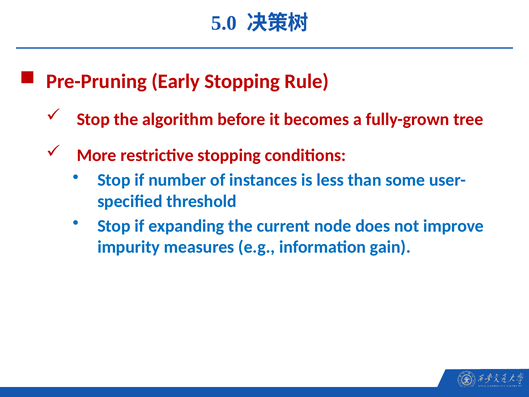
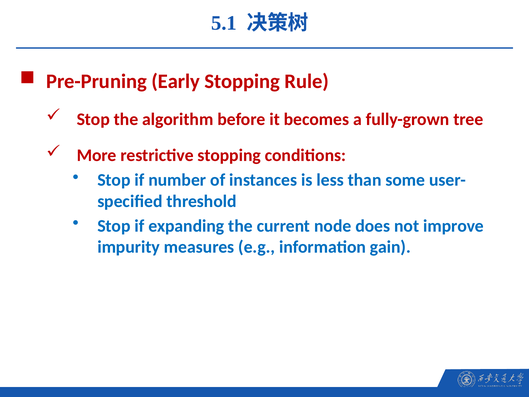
5.0: 5.0 -> 5.1 (224, 23)
